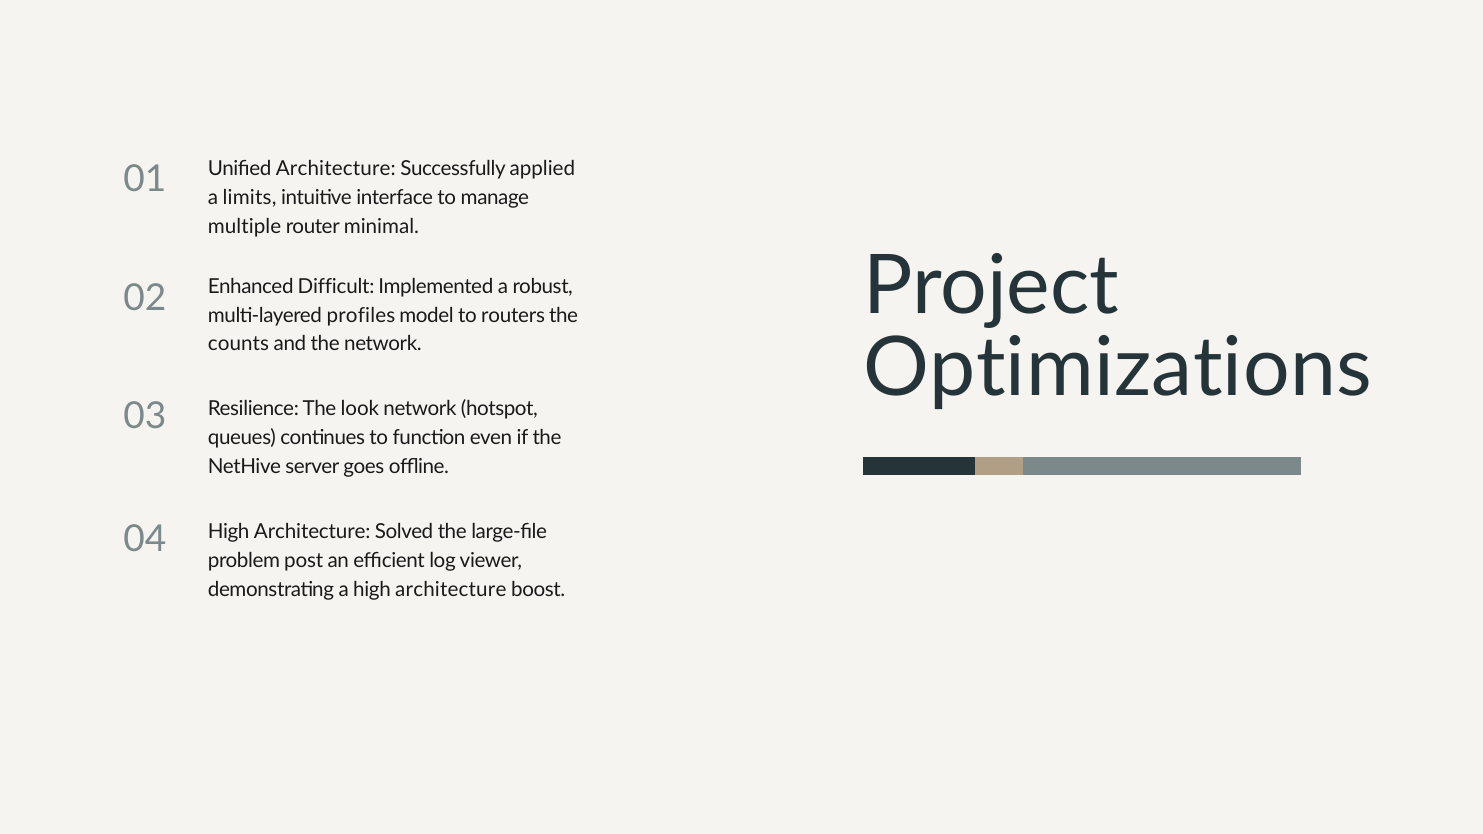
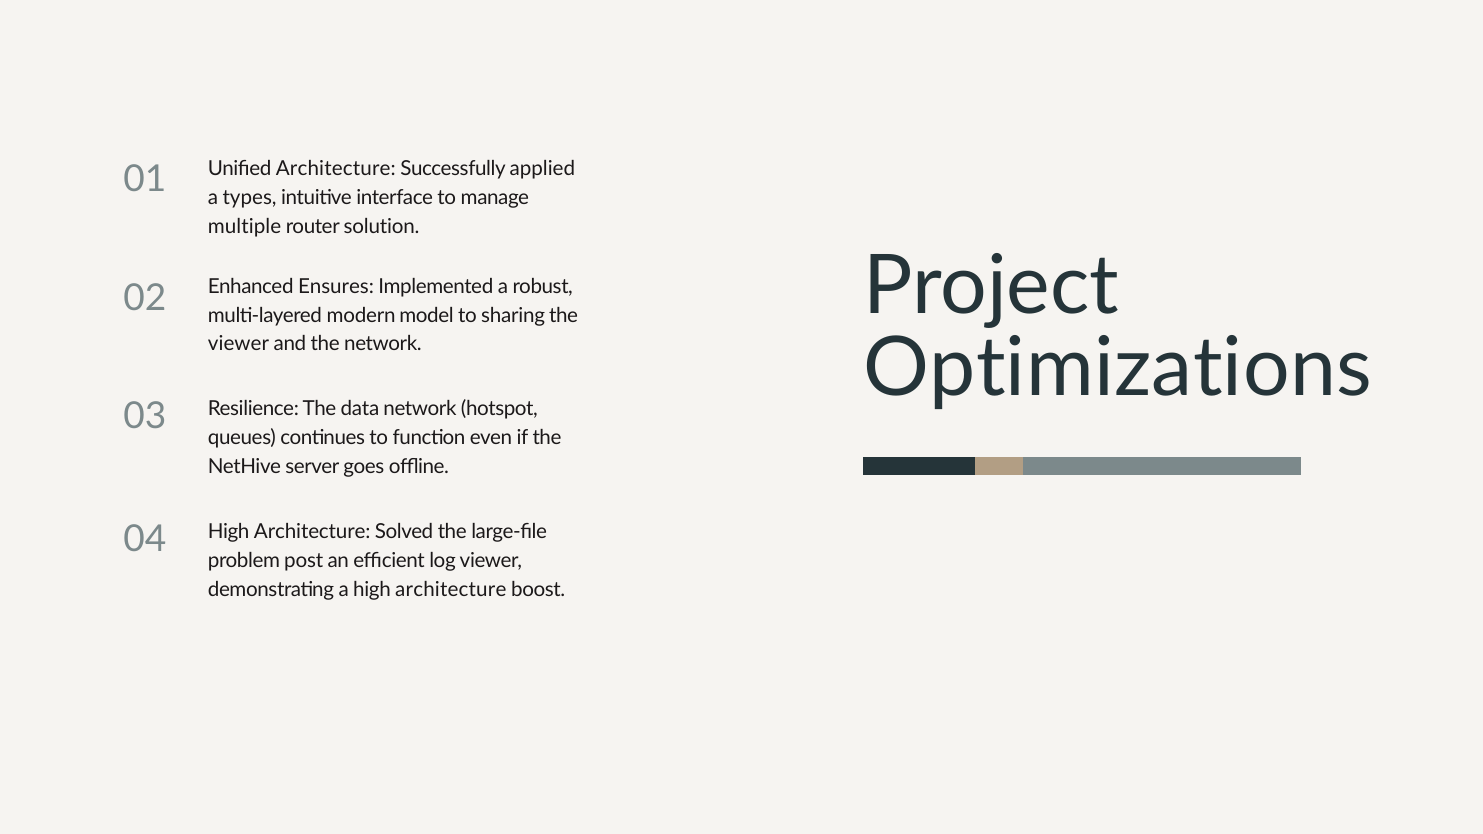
limits: limits -> types (250, 198)
minimal: minimal -> solution (382, 227)
Difficult: Difficult -> Ensures (336, 287)
profiles: profiles -> modern (361, 315)
routers: routers -> sharing (513, 315)
counts: counts -> viewer (239, 344)
look: look -> data (360, 409)
